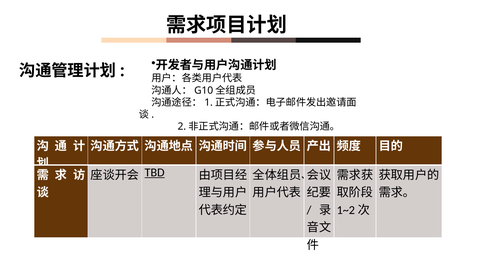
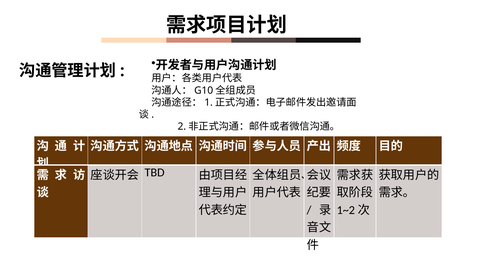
TBD underline: present -> none (155, 173)
